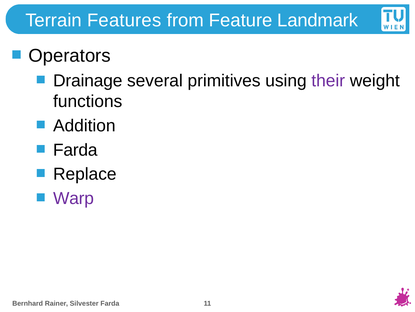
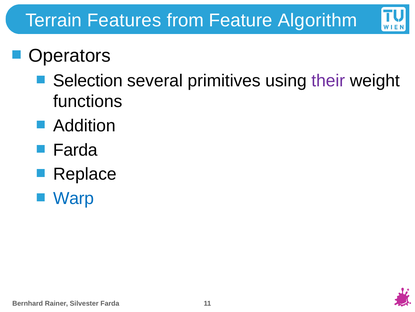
Landmark: Landmark -> Algorithm (317, 20)
Drainage: Drainage -> Selection (88, 80)
Warp colour: purple -> blue (74, 198)
